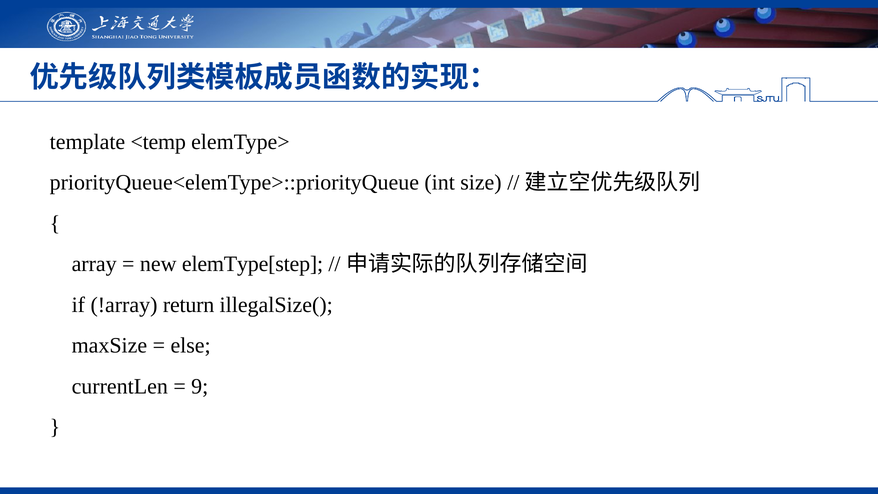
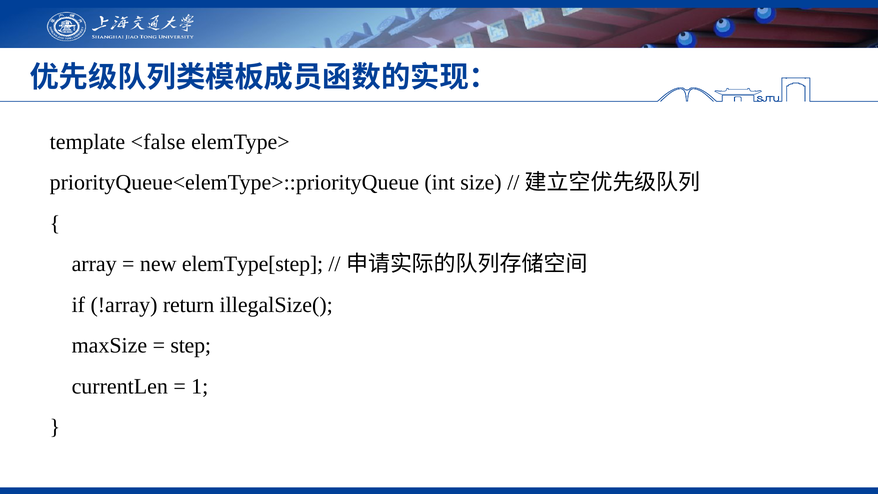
<temp: <temp -> <false (158, 142)
else: else -> step (191, 346)
9: 9 -> 1 (200, 386)
